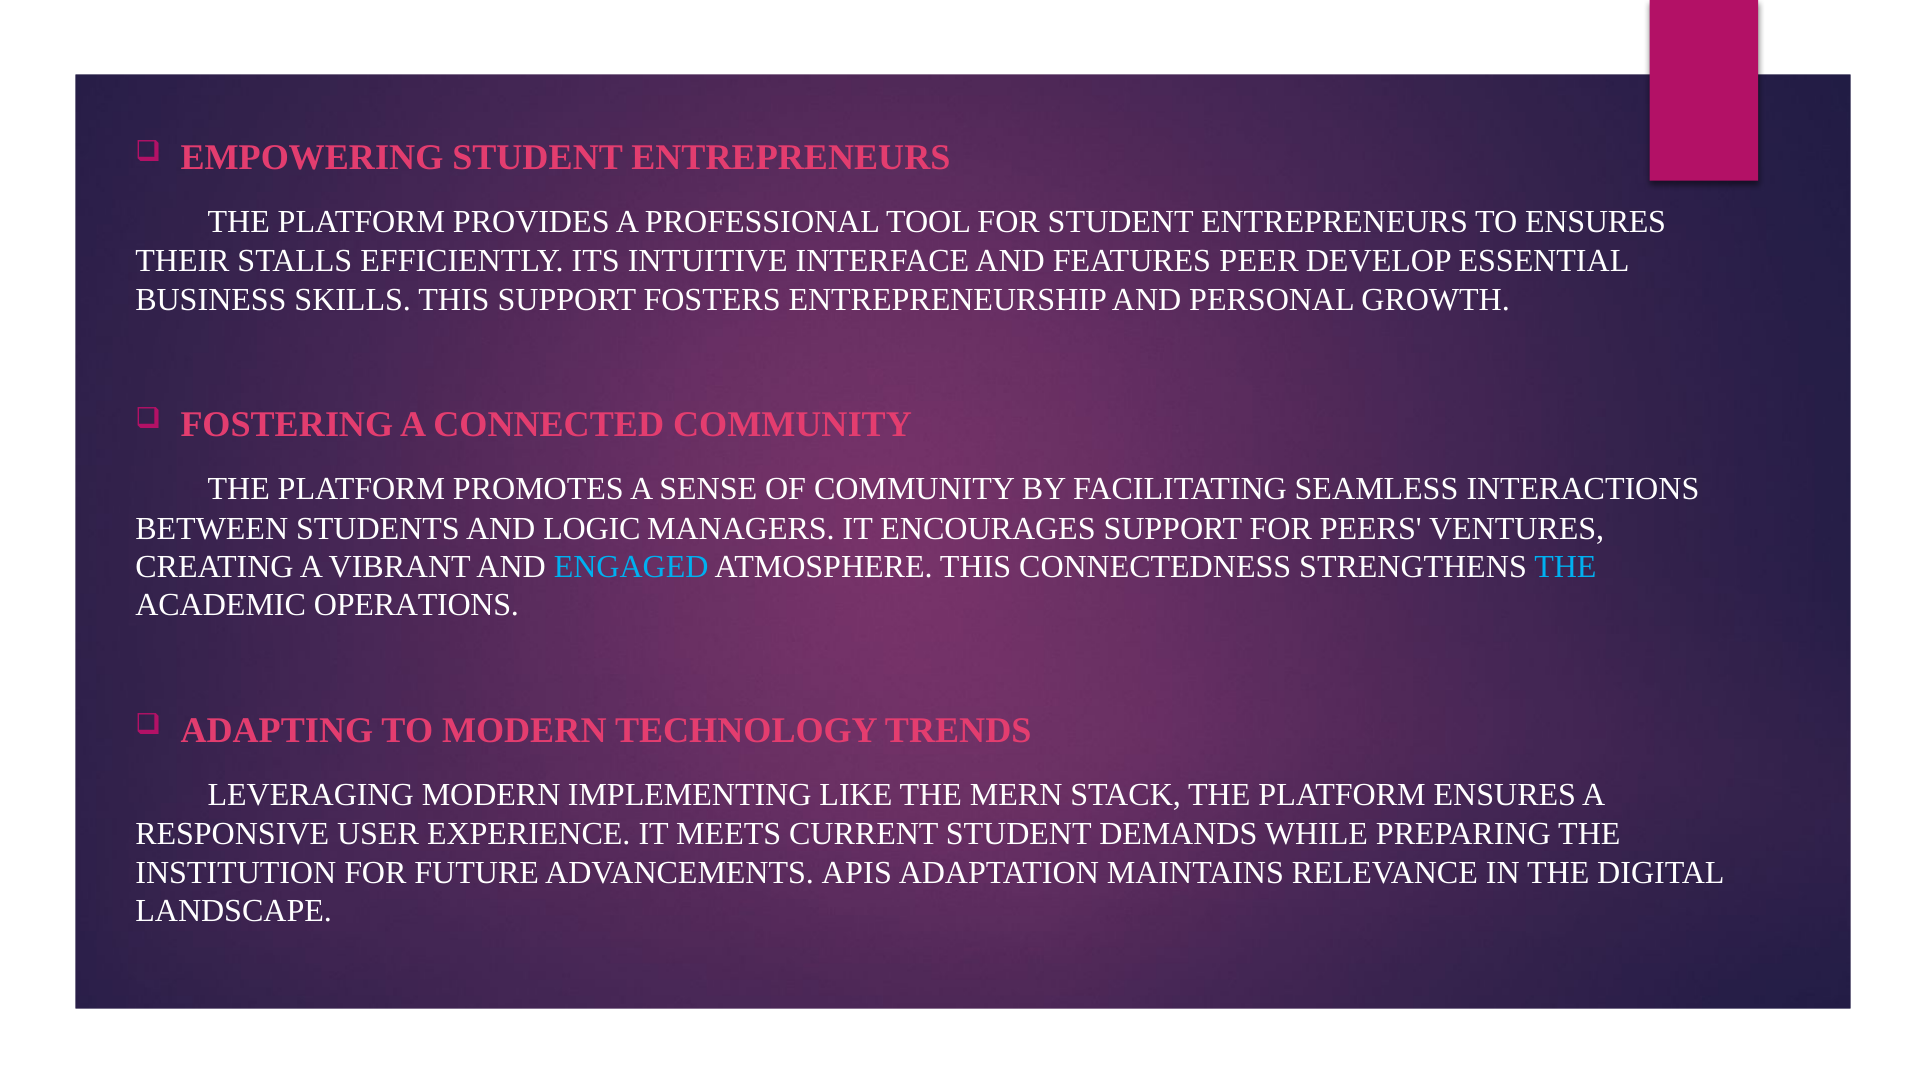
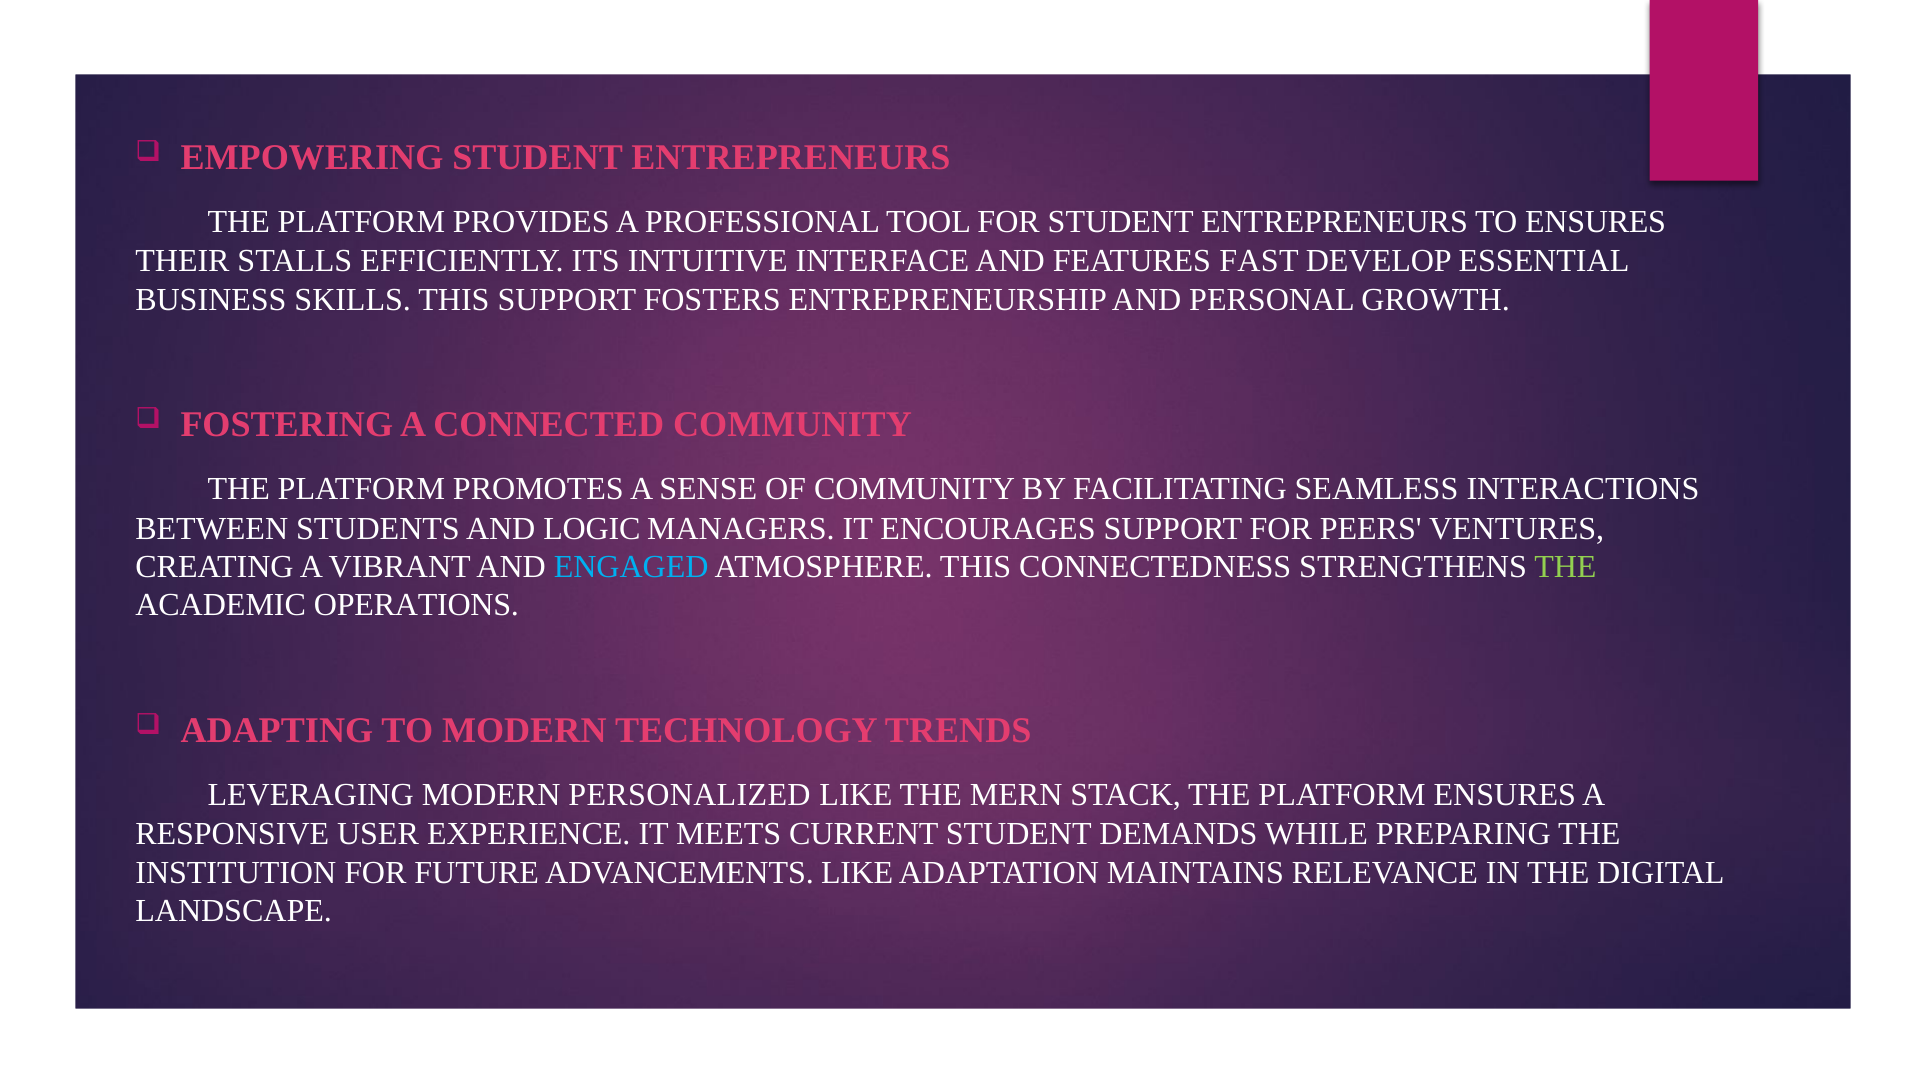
PEER: PEER -> FAST (1259, 261)
THE colour: light blue -> light green (1565, 567)
IMPLEMENTING: IMPLEMENTING -> PERSONALIZED (689, 795)
ADVANCEMENTS APIS: APIS -> LIKE (857, 873)
